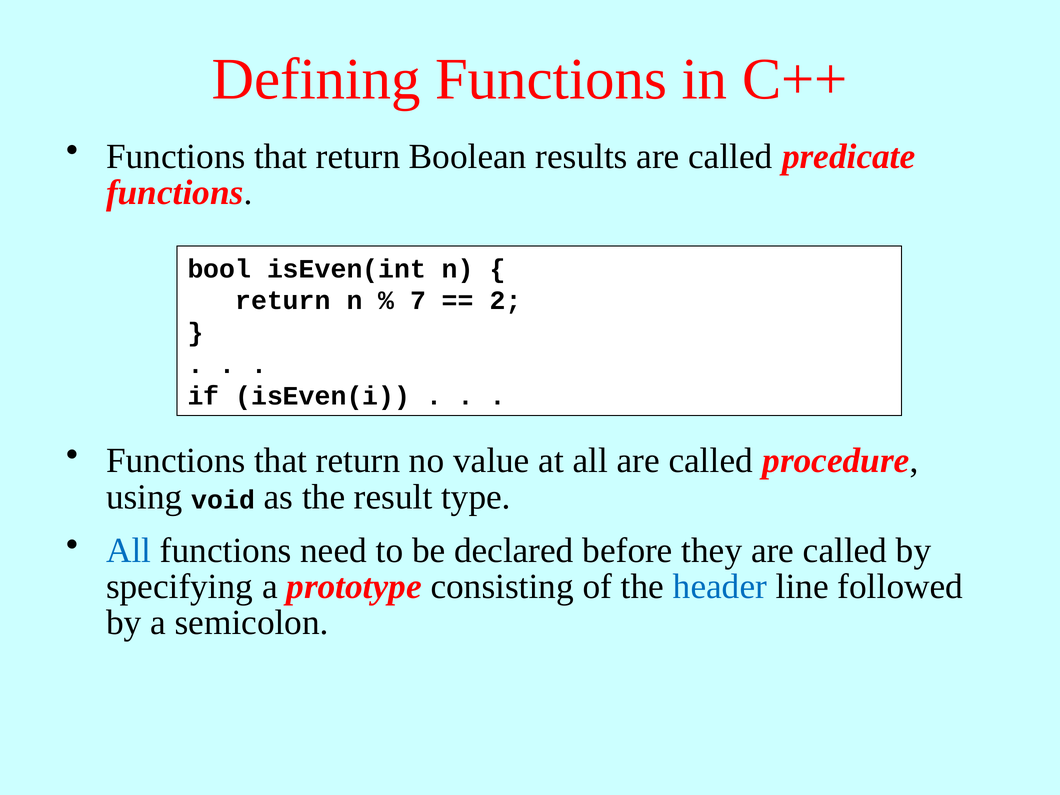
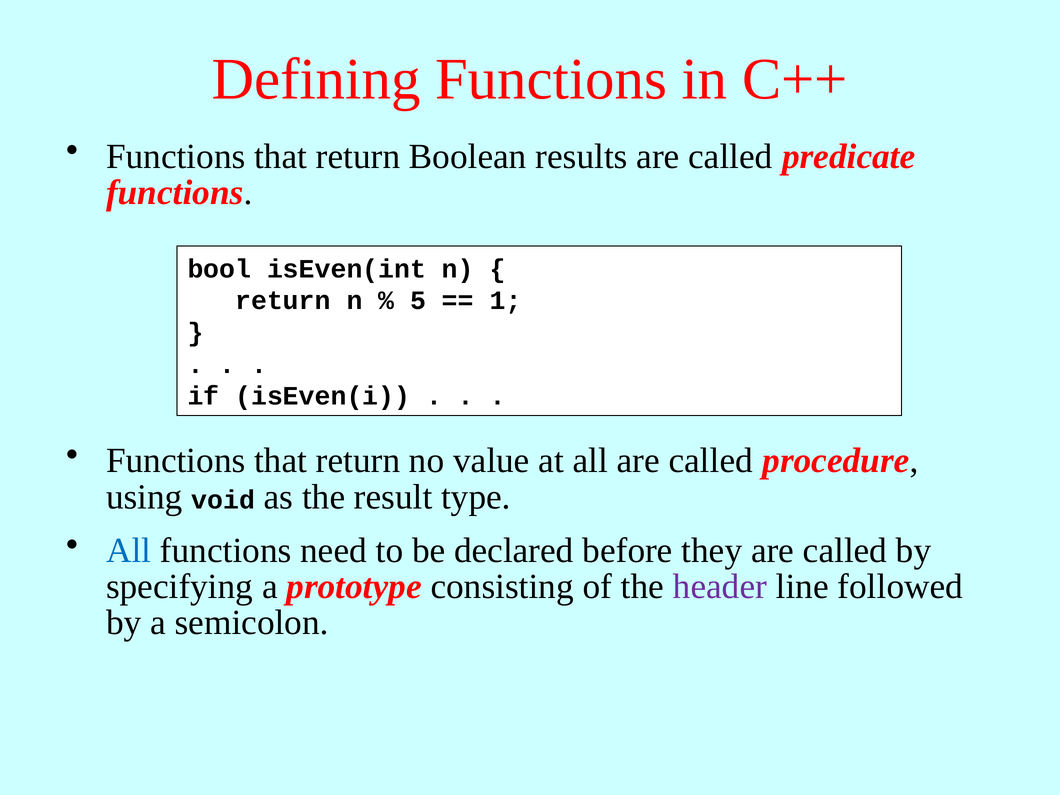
7: 7 -> 5 (418, 301)
2: 2 -> 1 (506, 301)
header colour: blue -> purple (720, 587)
